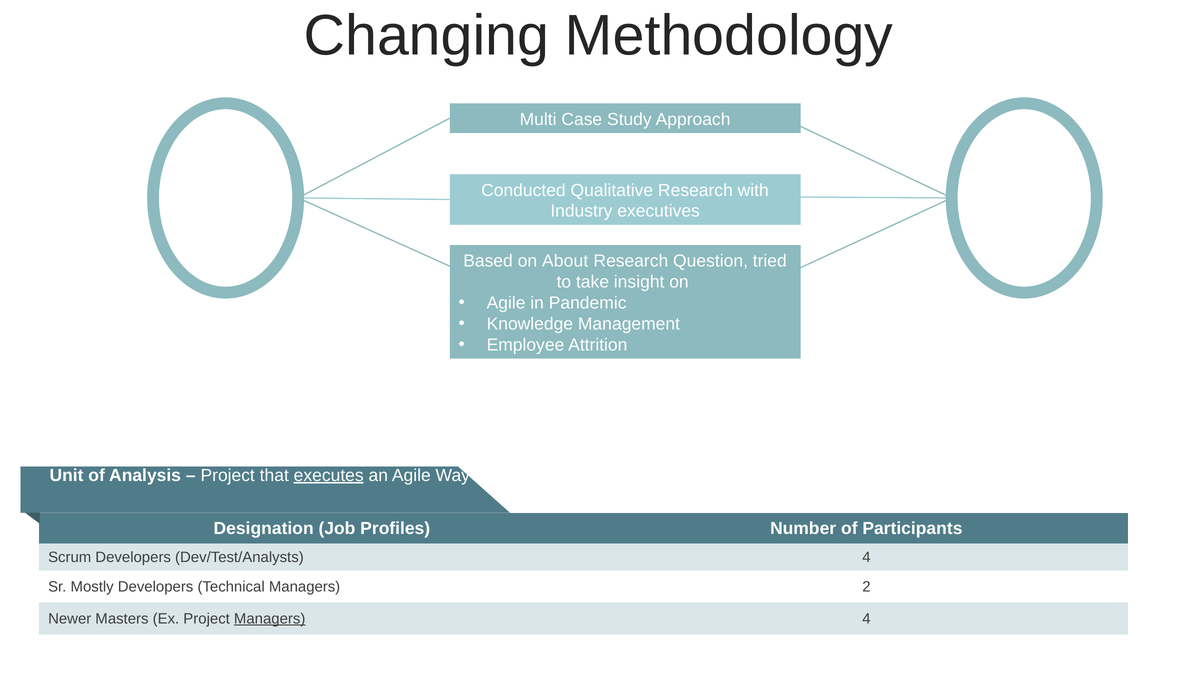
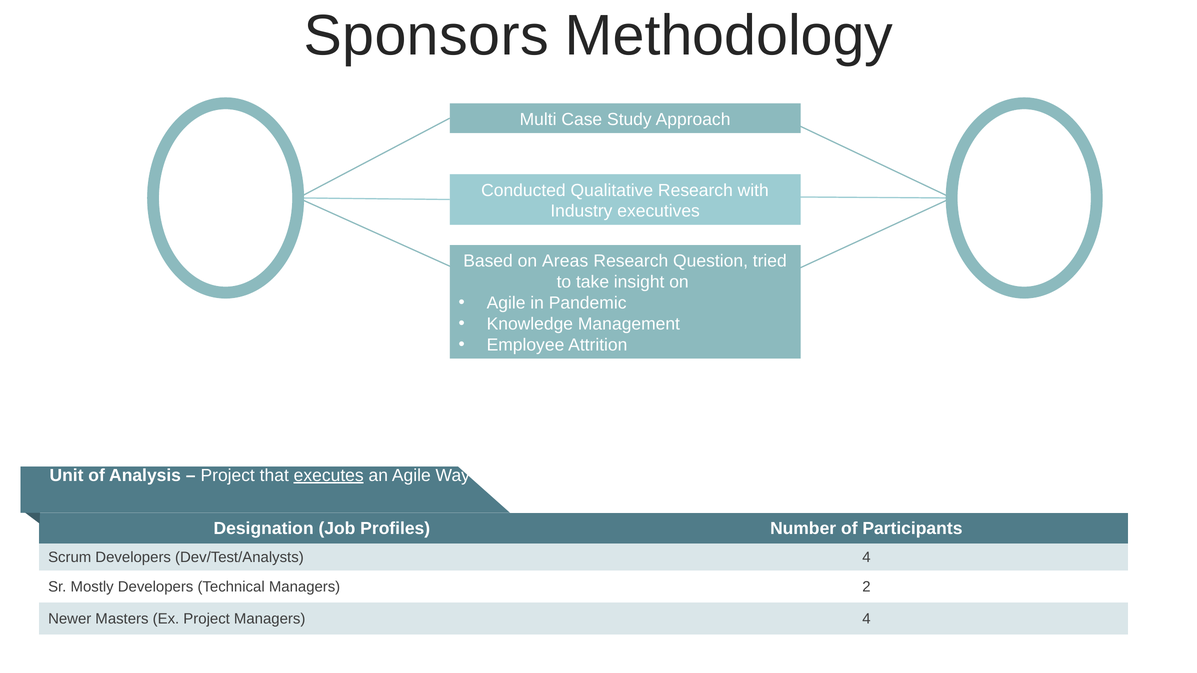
Changing: Changing -> Sponsors (426, 36)
About: About -> Areas (565, 261)
Managers underline: present -> none (270, 619)
